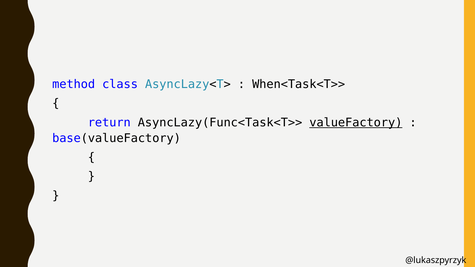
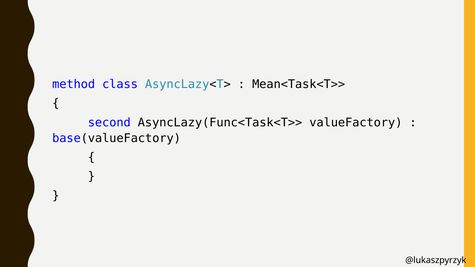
When<Task<T>>: When<Task<T>> -> Mean<Task<T>> (299, 84)
return: return -> second (109, 123)
valueFactory underline: present -> none (356, 123)
